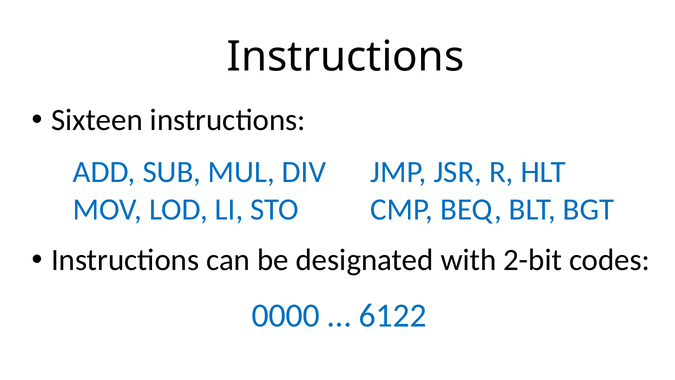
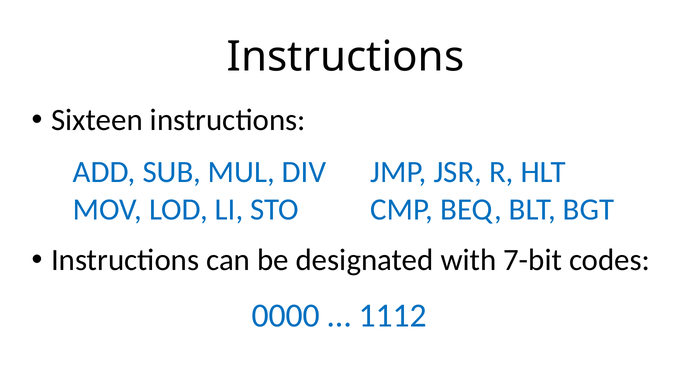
2-bit: 2-bit -> 7-bit (533, 260)
6122: 6122 -> 1112 (393, 315)
